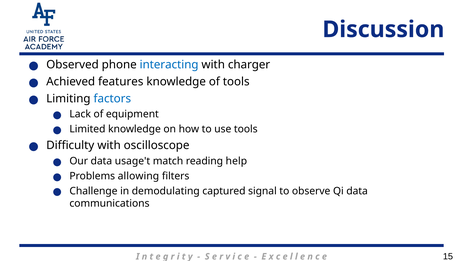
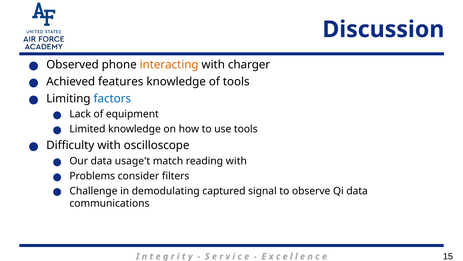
interacting colour: blue -> orange (169, 64)
reading help: help -> with (236, 161)
allowing: allowing -> consider (138, 176)
